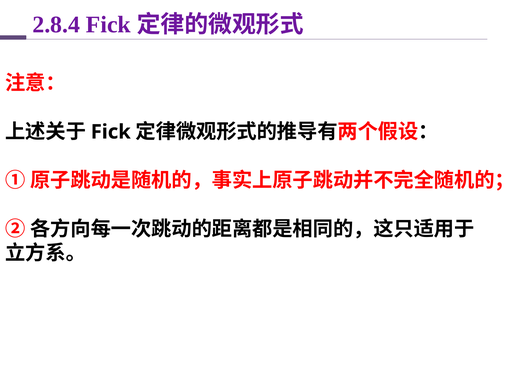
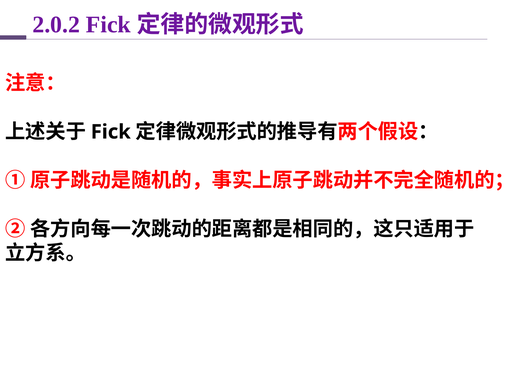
2.8.4: 2.8.4 -> 2.0.2 (56, 25)
